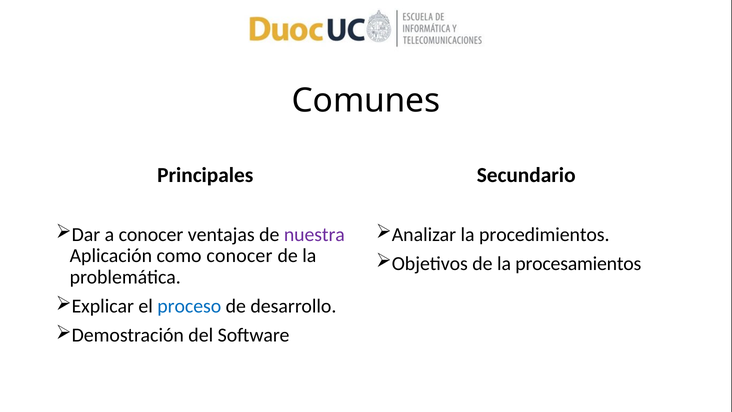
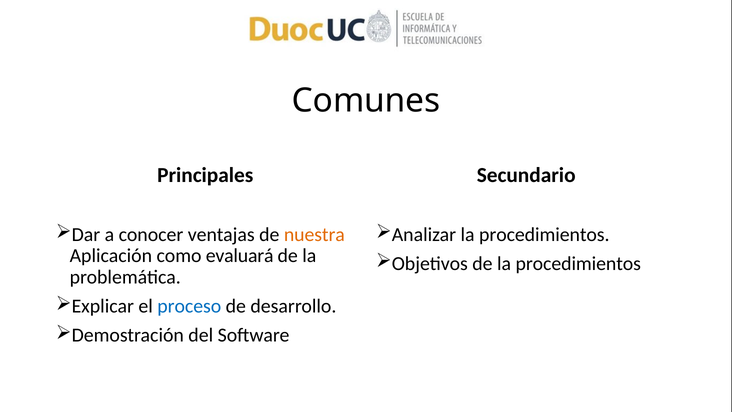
nuestra colour: purple -> orange (314, 234)
como conocer: conocer -> evaluará (240, 256)
de la procesamientos: procesamientos -> procedimientos (578, 263)
